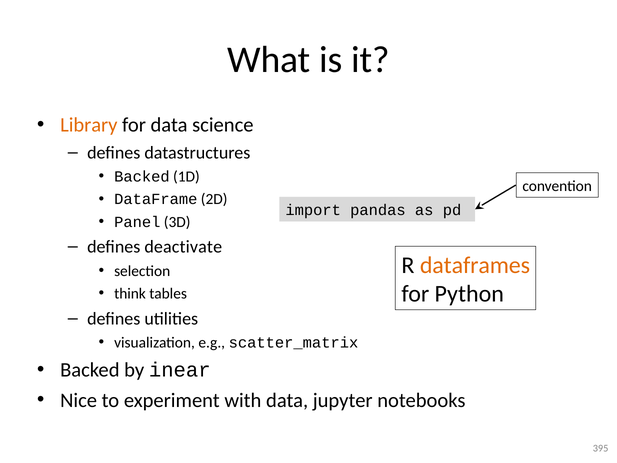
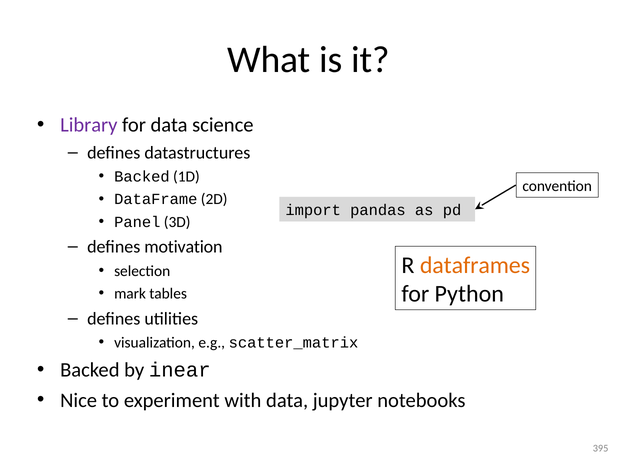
Library colour: orange -> purple (89, 125)
deactivate: deactivate -> motivation (183, 247)
think: think -> mark (130, 293)
